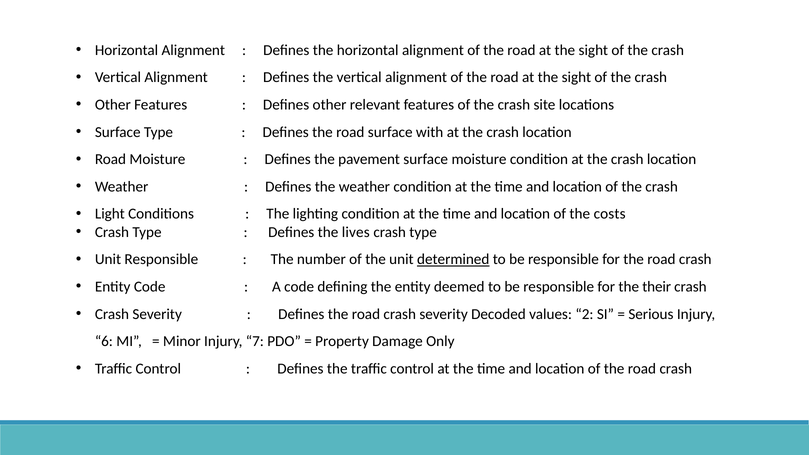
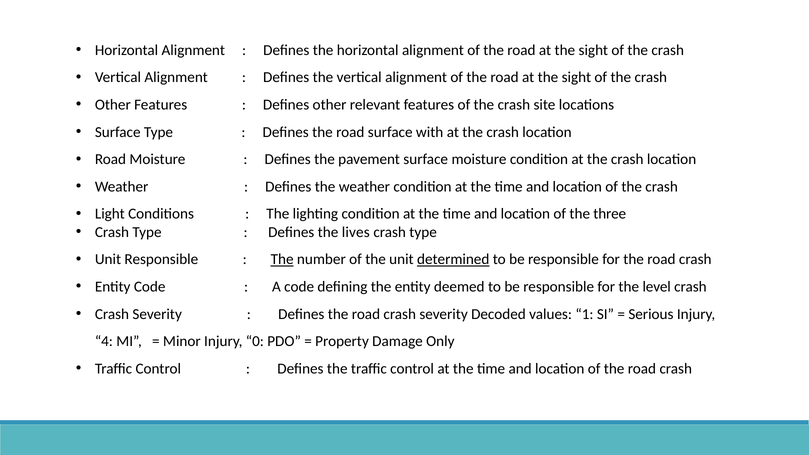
costs: costs -> three (610, 214)
The underline: none -> present (282, 260)
their: their -> level (657, 287)
2: 2 -> 1 (584, 314)
6: 6 -> 4 (104, 341)
7: 7 -> 0 (255, 341)
